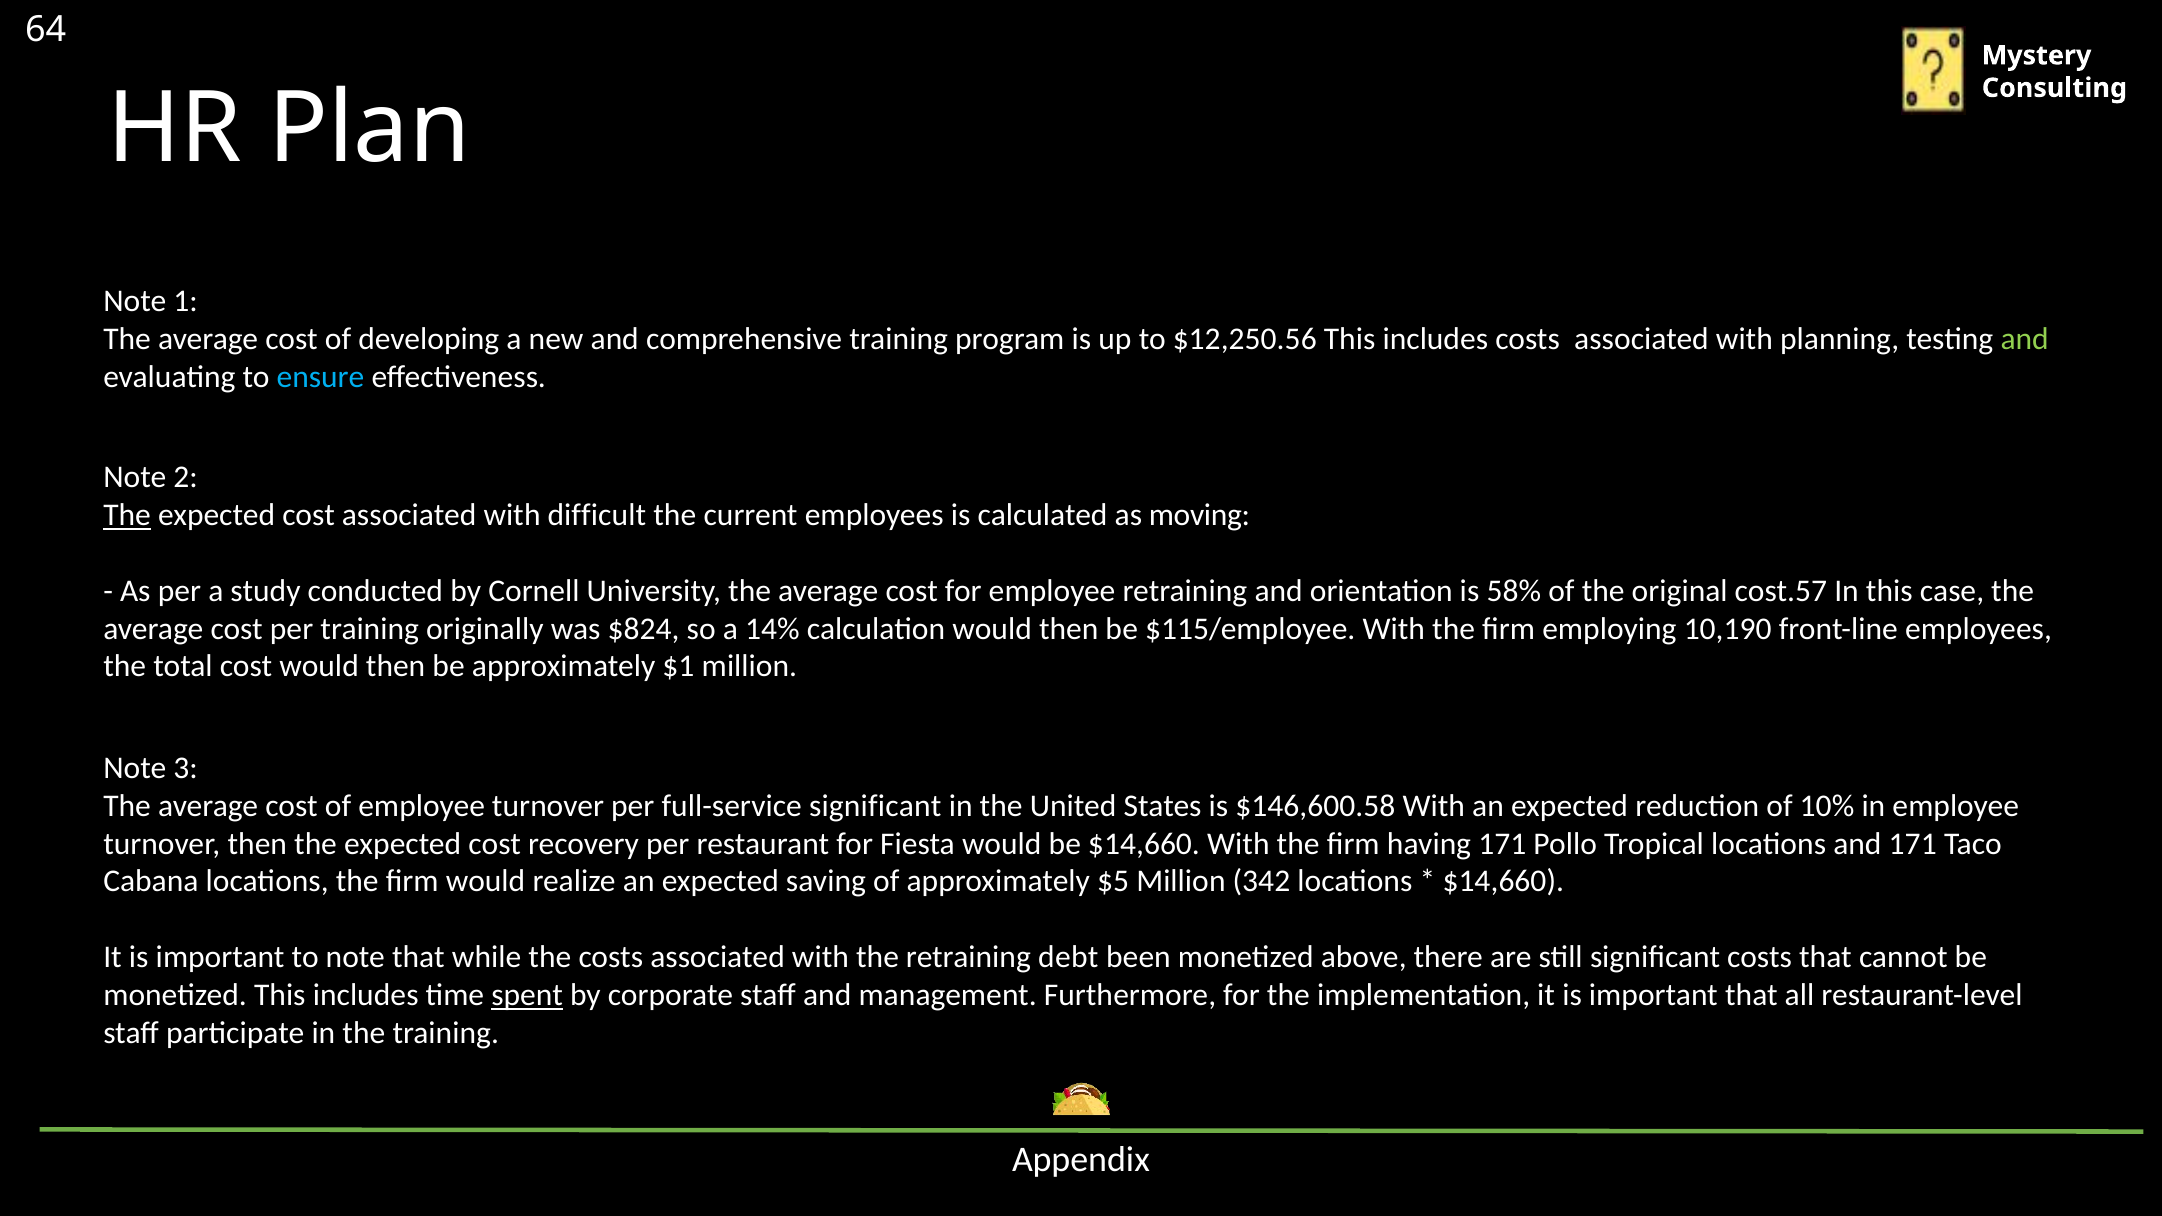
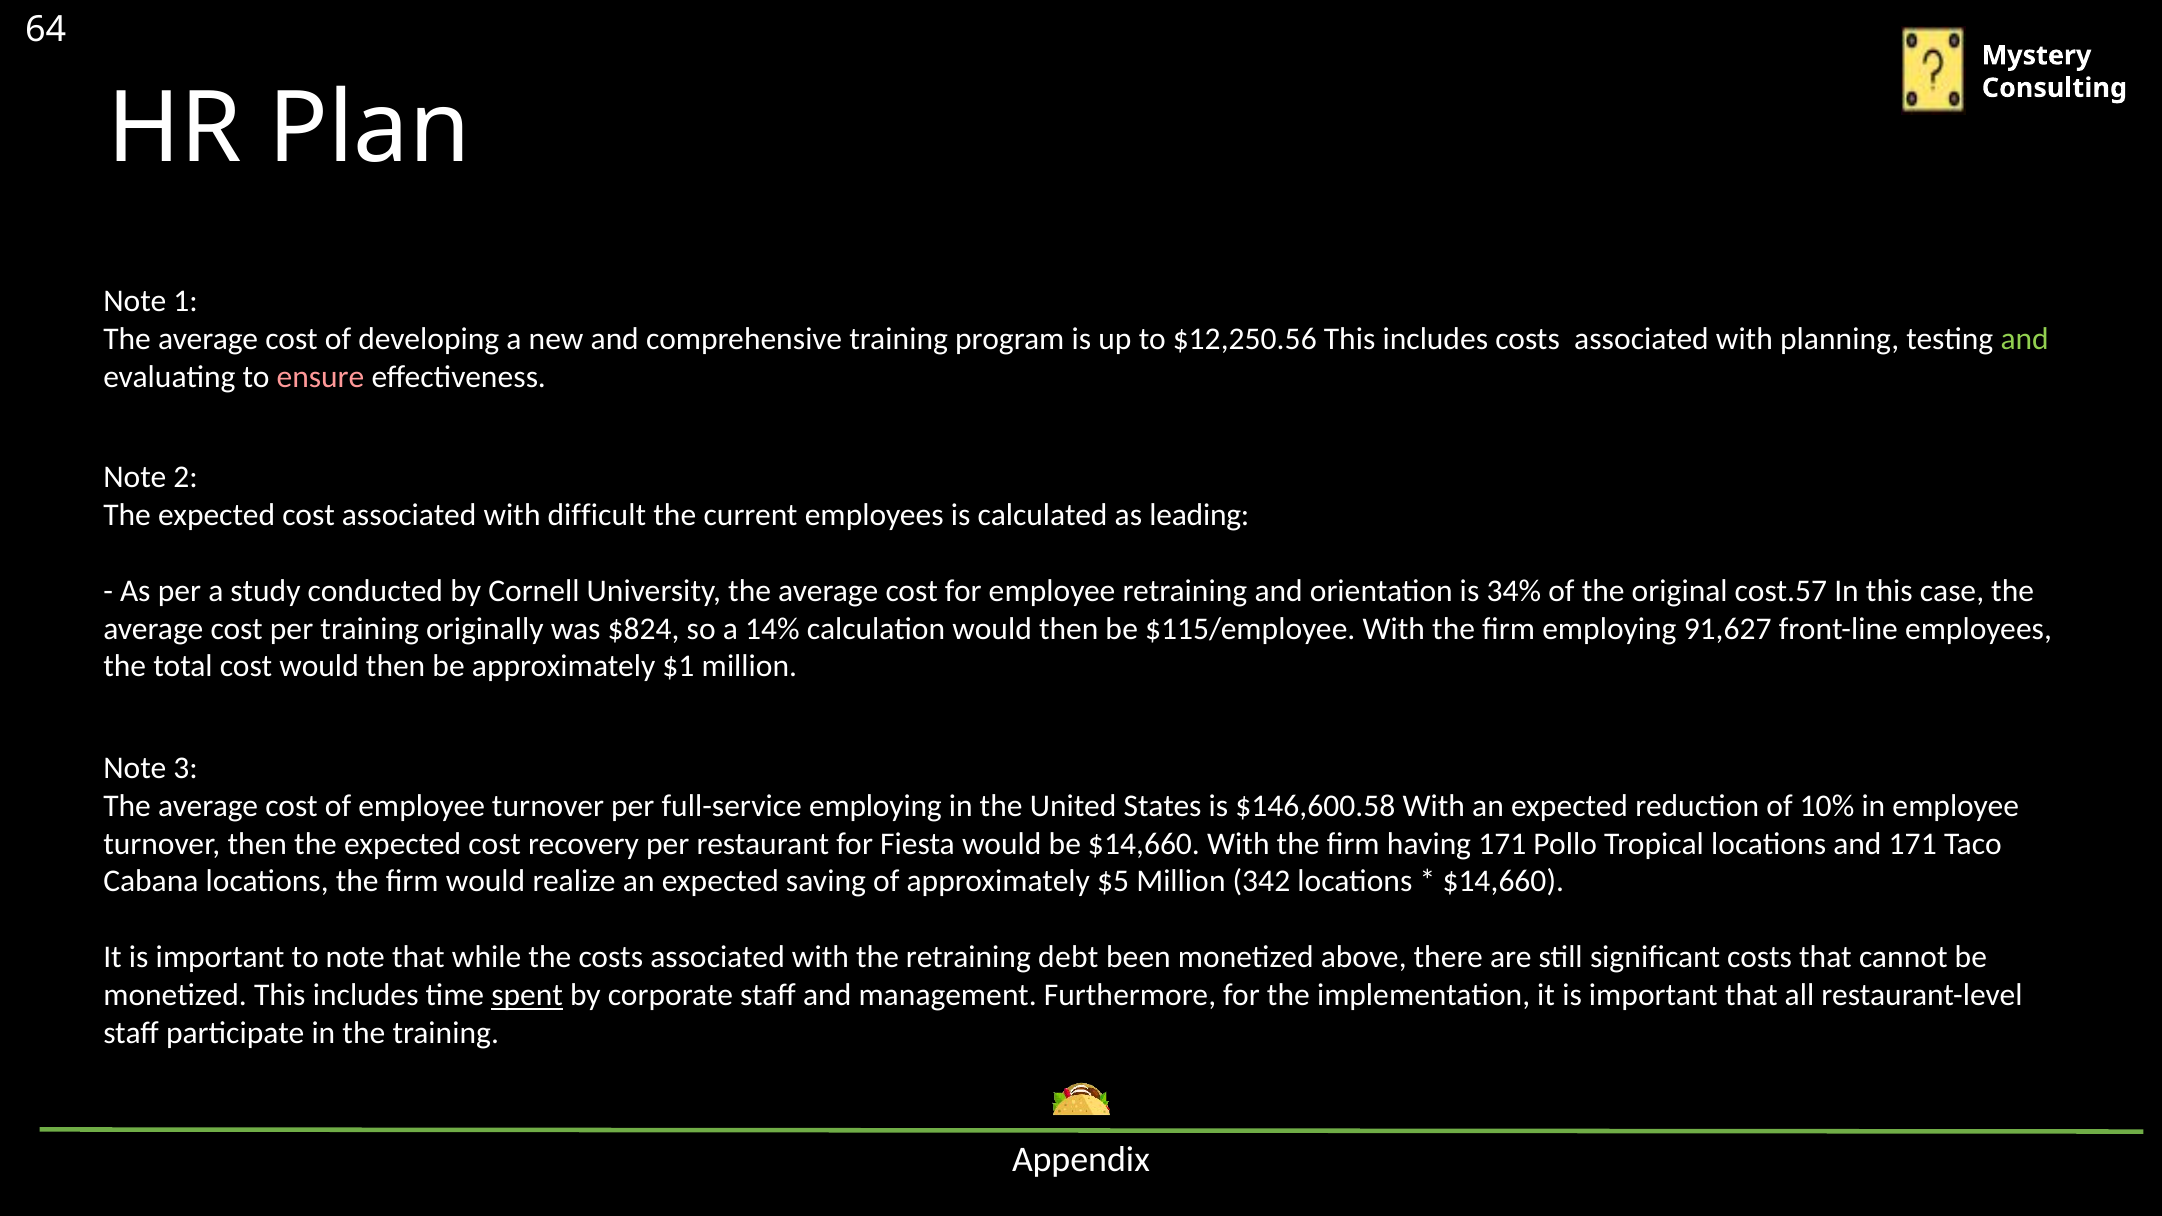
ensure colour: light blue -> pink (321, 377)
The underline: present -> none (127, 515)
moving: moving -> leading (1199, 515)
58%: 58% -> 34% (1514, 591)
10,190: 10,190 -> 91,627 (1728, 629)
full-service significant: significant -> employing (875, 806)
